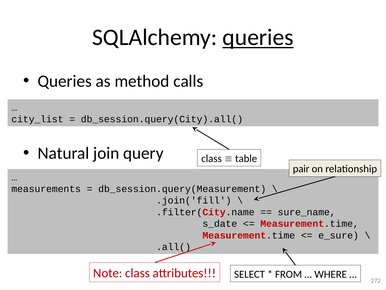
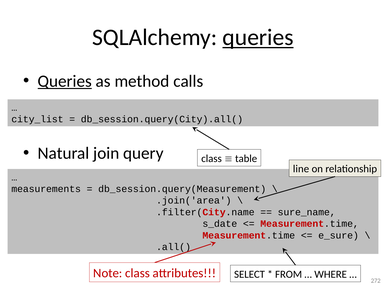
Queries underline: none -> present (65, 81)
pair: pair -> line (301, 169)
.join('fill: .join('fill -> .join('area (194, 200)
